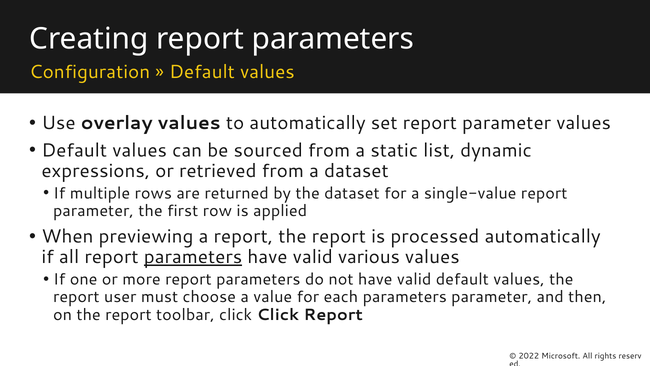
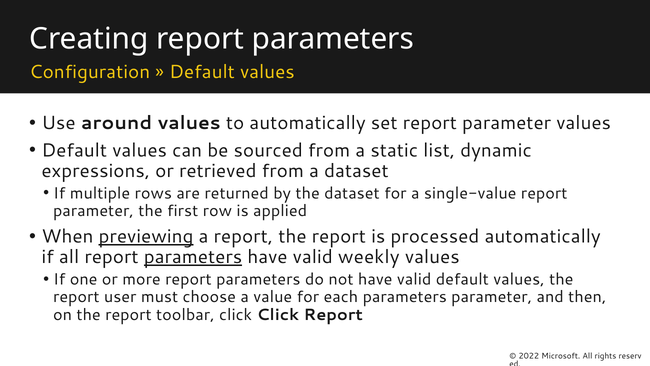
overlay: overlay -> around (117, 123)
previewing underline: none -> present (146, 236)
various: various -> weekly (369, 257)
